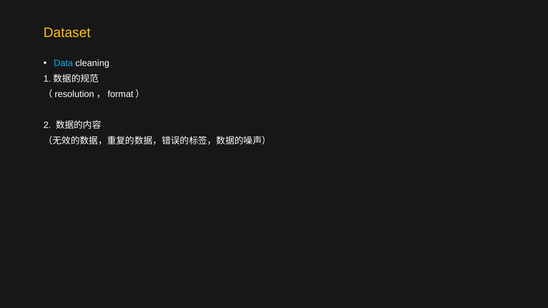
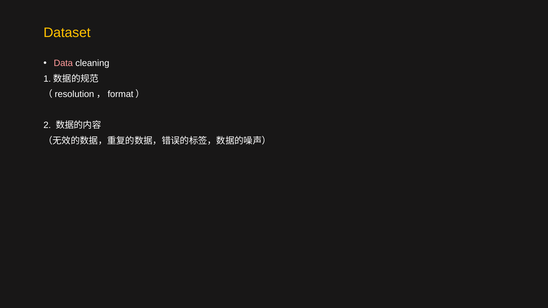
Data colour: light blue -> pink (63, 63)
